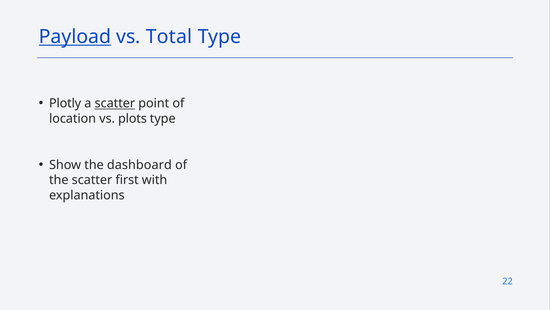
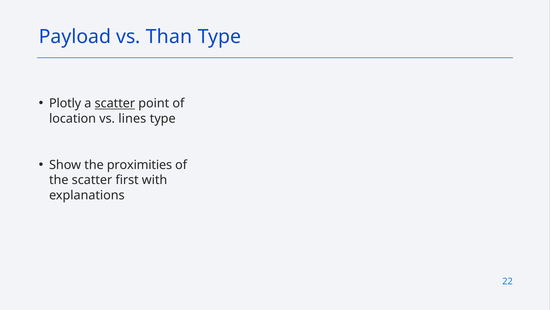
Payload underline: present -> none (75, 37)
Total: Total -> Than (169, 37)
plots: plots -> lines (132, 118)
dashboard: dashboard -> proximities (139, 165)
